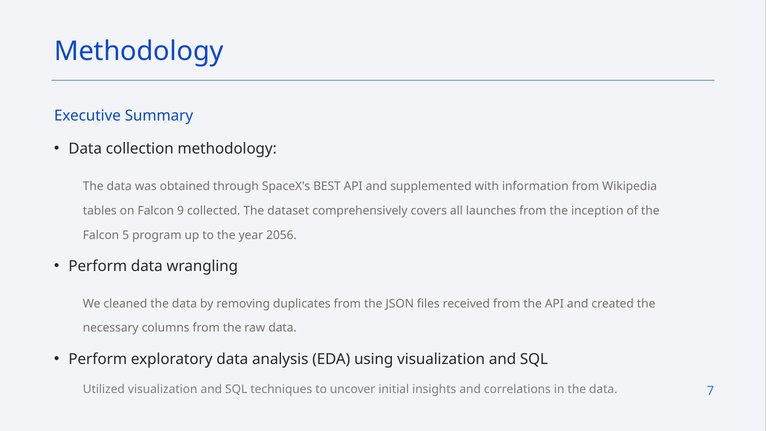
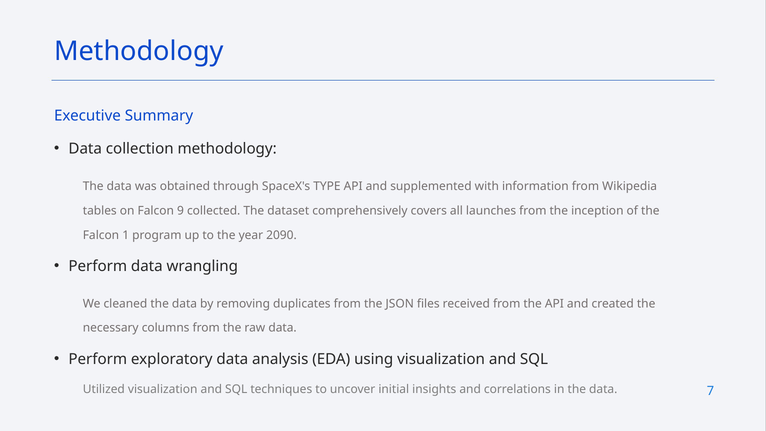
BEST: BEST -> TYPE (327, 186)
5: 5 -> 1 (126, 235)
2056: 2056 -> 2090 (281, 235)
